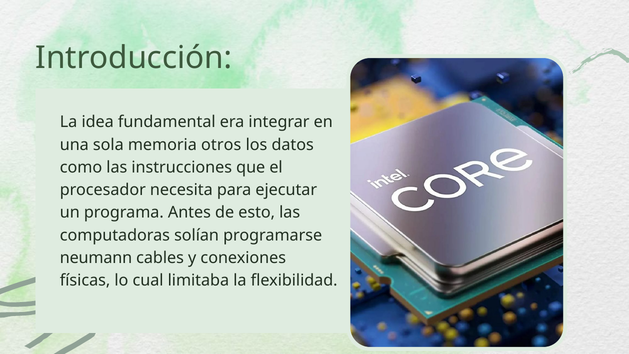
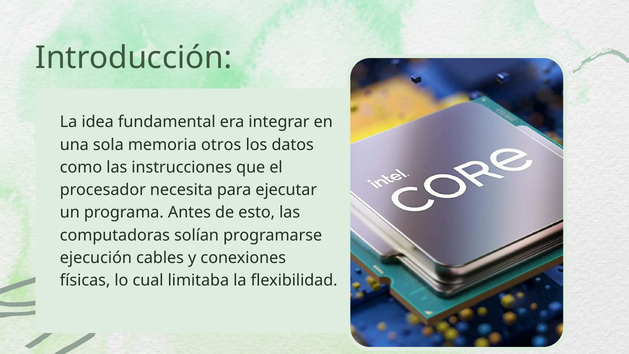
neumann: neumann -> ejecución (96, 258)
